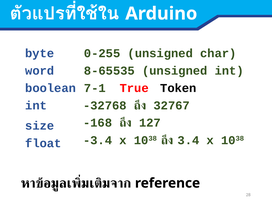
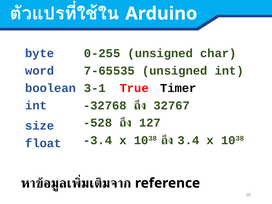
8-65535: 8-65535 -> 7-65535 (109, 71)
7-1: 7-1 -> 3-1 (95, 88)
Token: Token -> Timer (178, 88)
-168: -168 -> -528 (98, 123)
